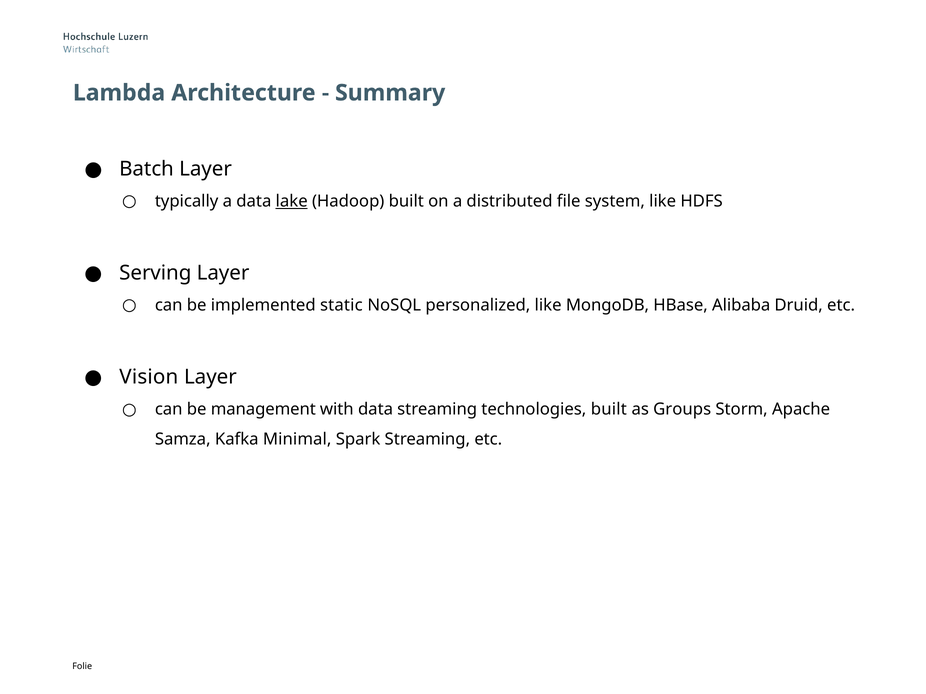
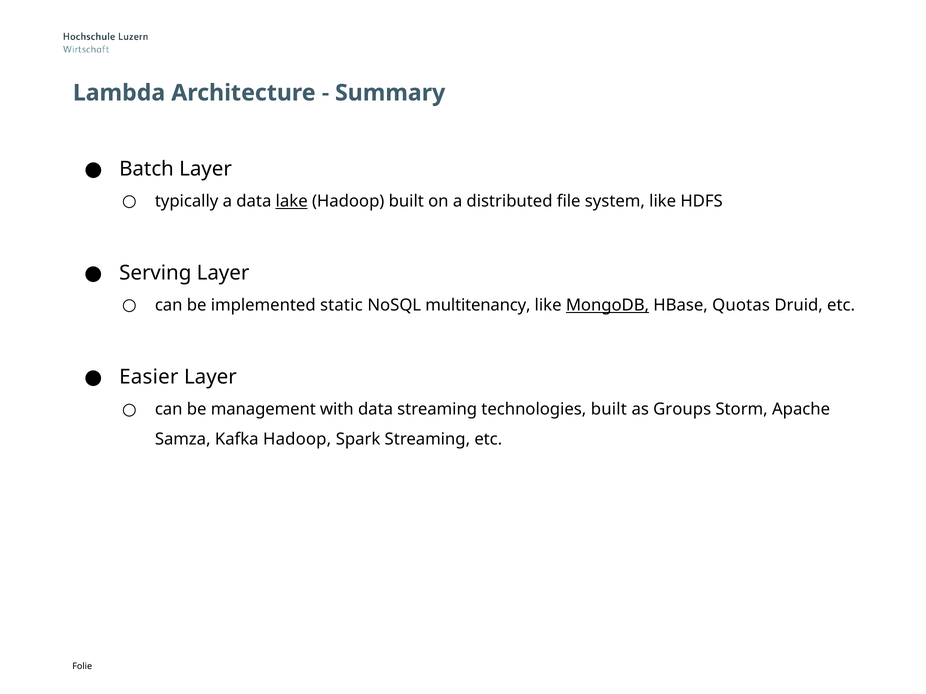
personalized: personalized -> multitenancy (478, 305)
MongoDB underline: none -> present (607, 305)
Alibaba: Alibaba -> Quotas (741, 305)
Vision: Vision -> Easier (149, 377)
Kafka Minimal: Minimal -> Hadoop (297, 440)
